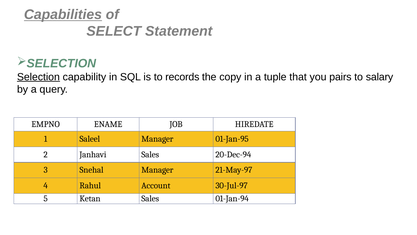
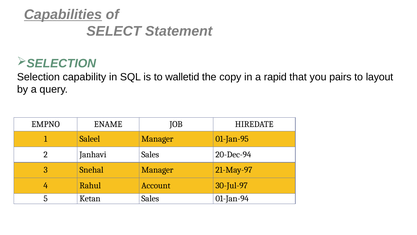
Selection underline: present -> none (38, 77)
records: records -> walletid (182, 77)
tuple: tuple -> rapid (275, 77)
salary: salary -> layout (380, 77)
